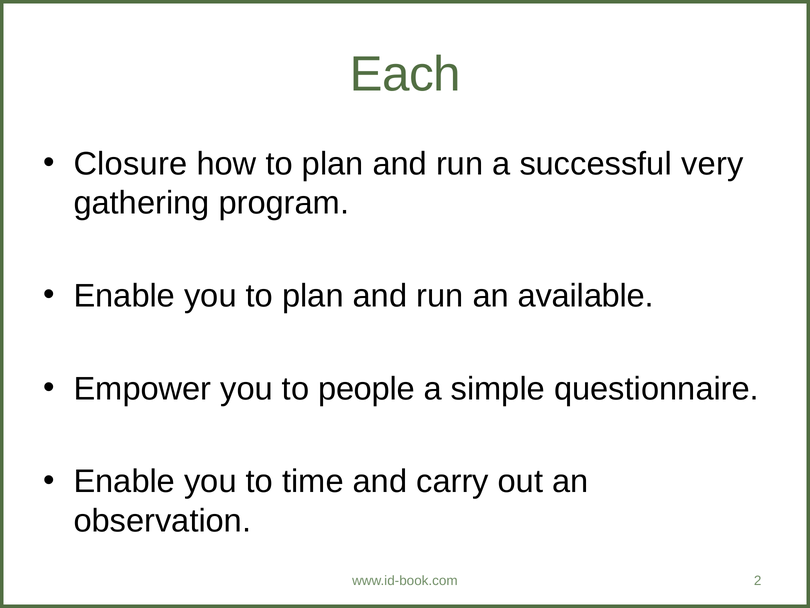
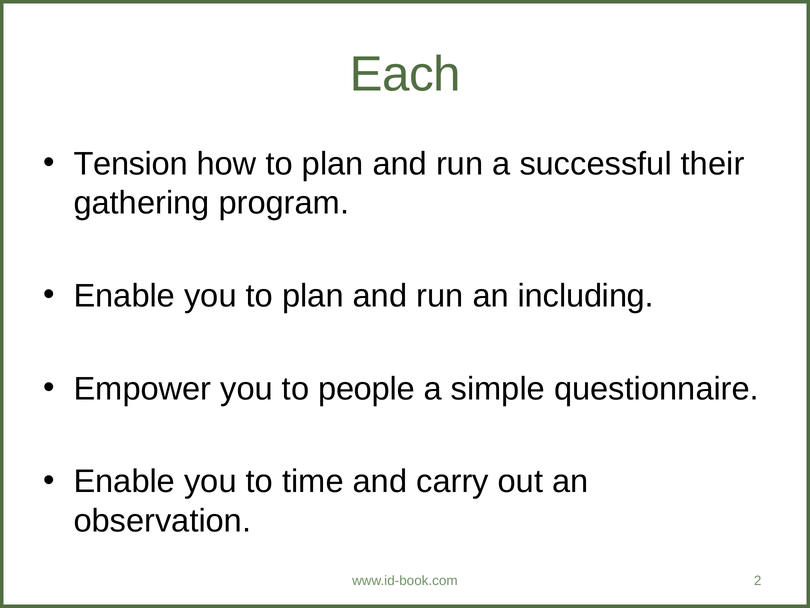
Closure: Closure -> Tension (131, 164)
very: very -> their (713, 164)
available: available -> including (586, 296)
